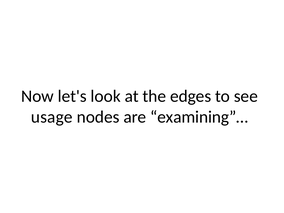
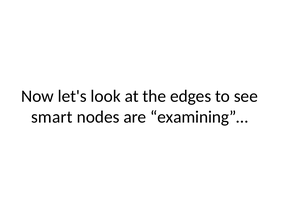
usage: usage -> smart (52, 117)
